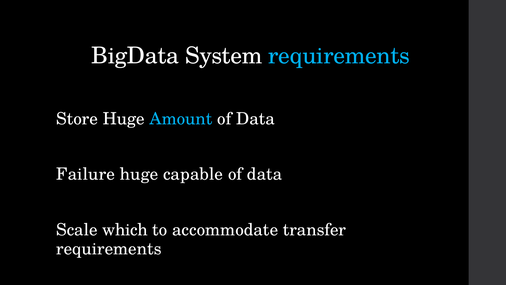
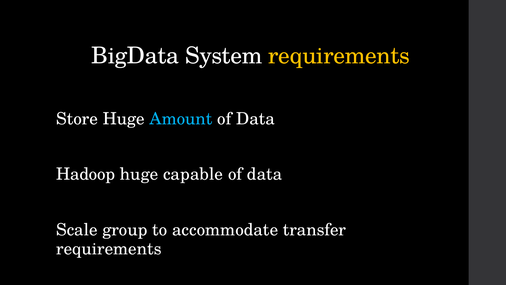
requirements colour: light blue -> yellow (339, 56)
Failure: Failure -> Hadoop (86, 174)
which: which -> group (125, 230)
